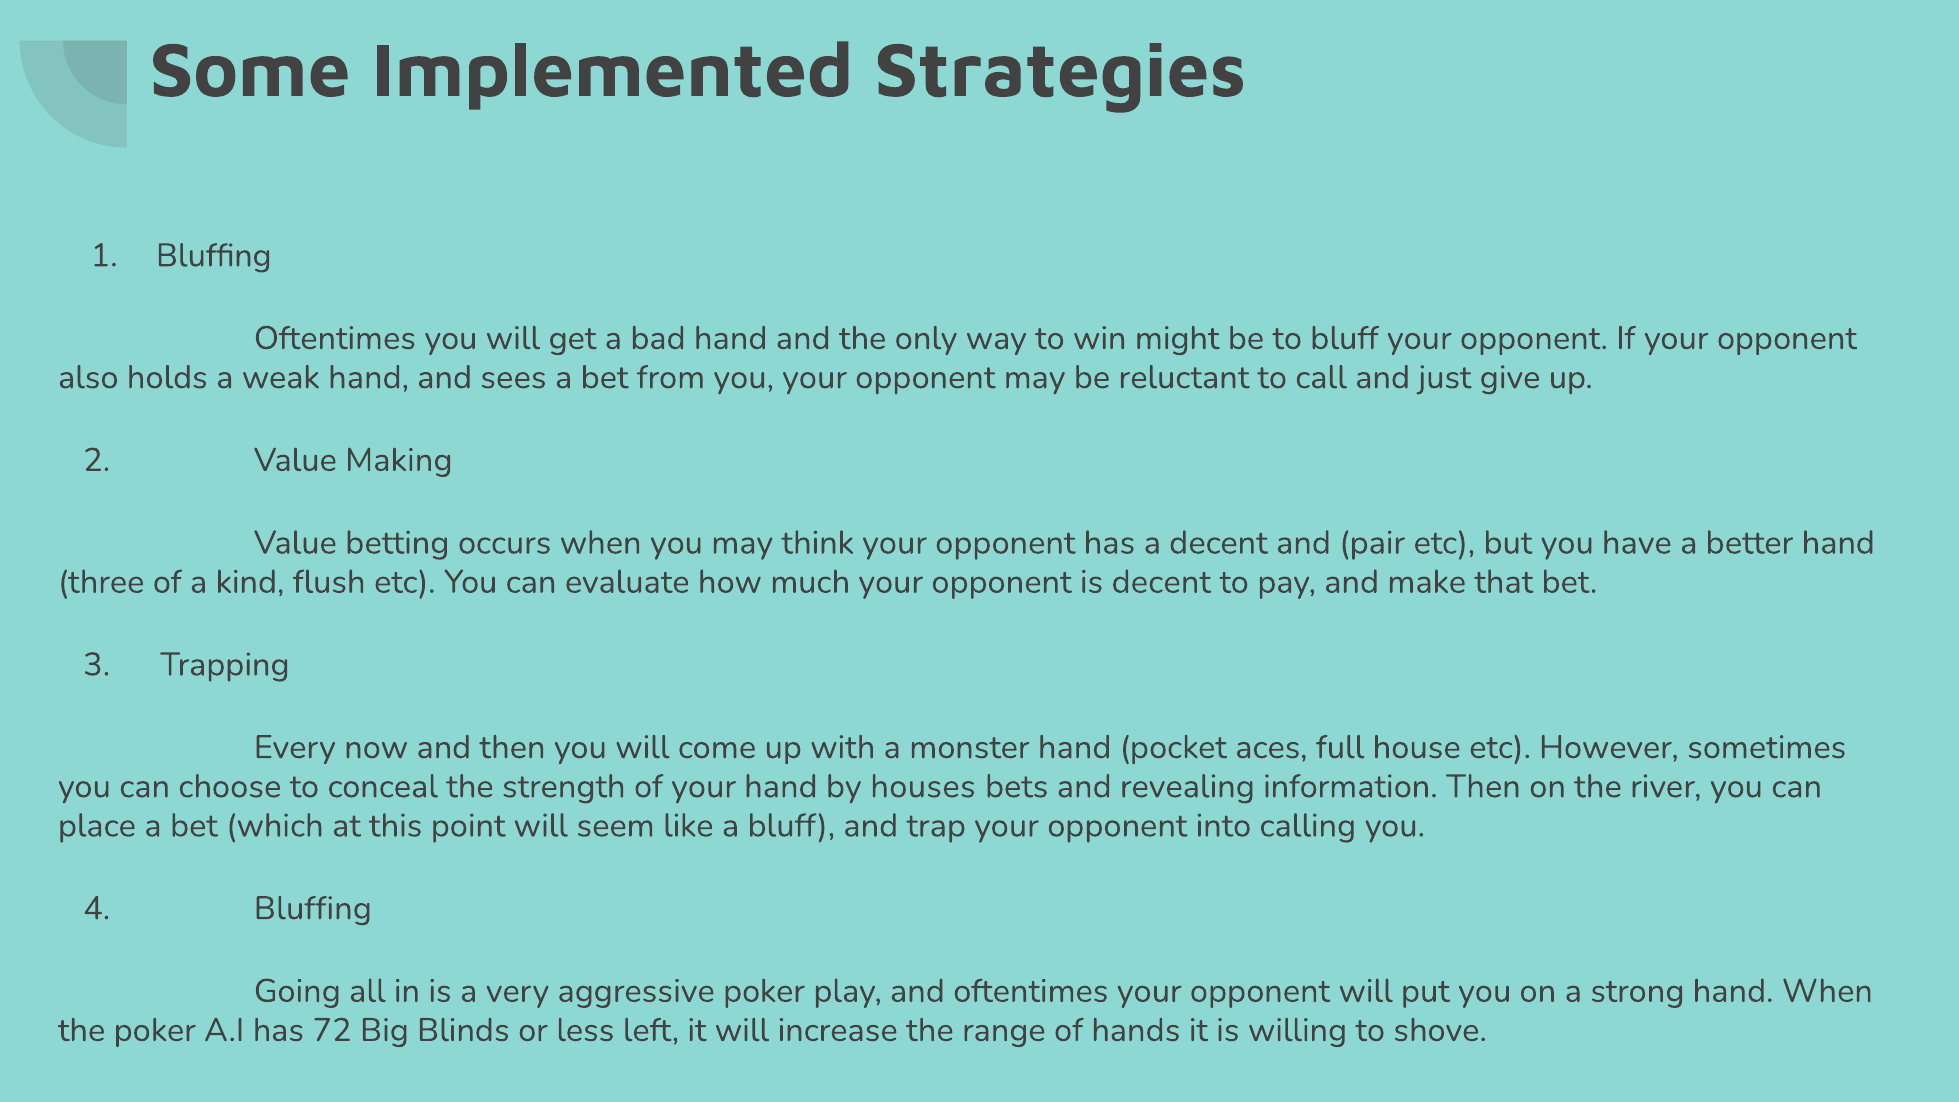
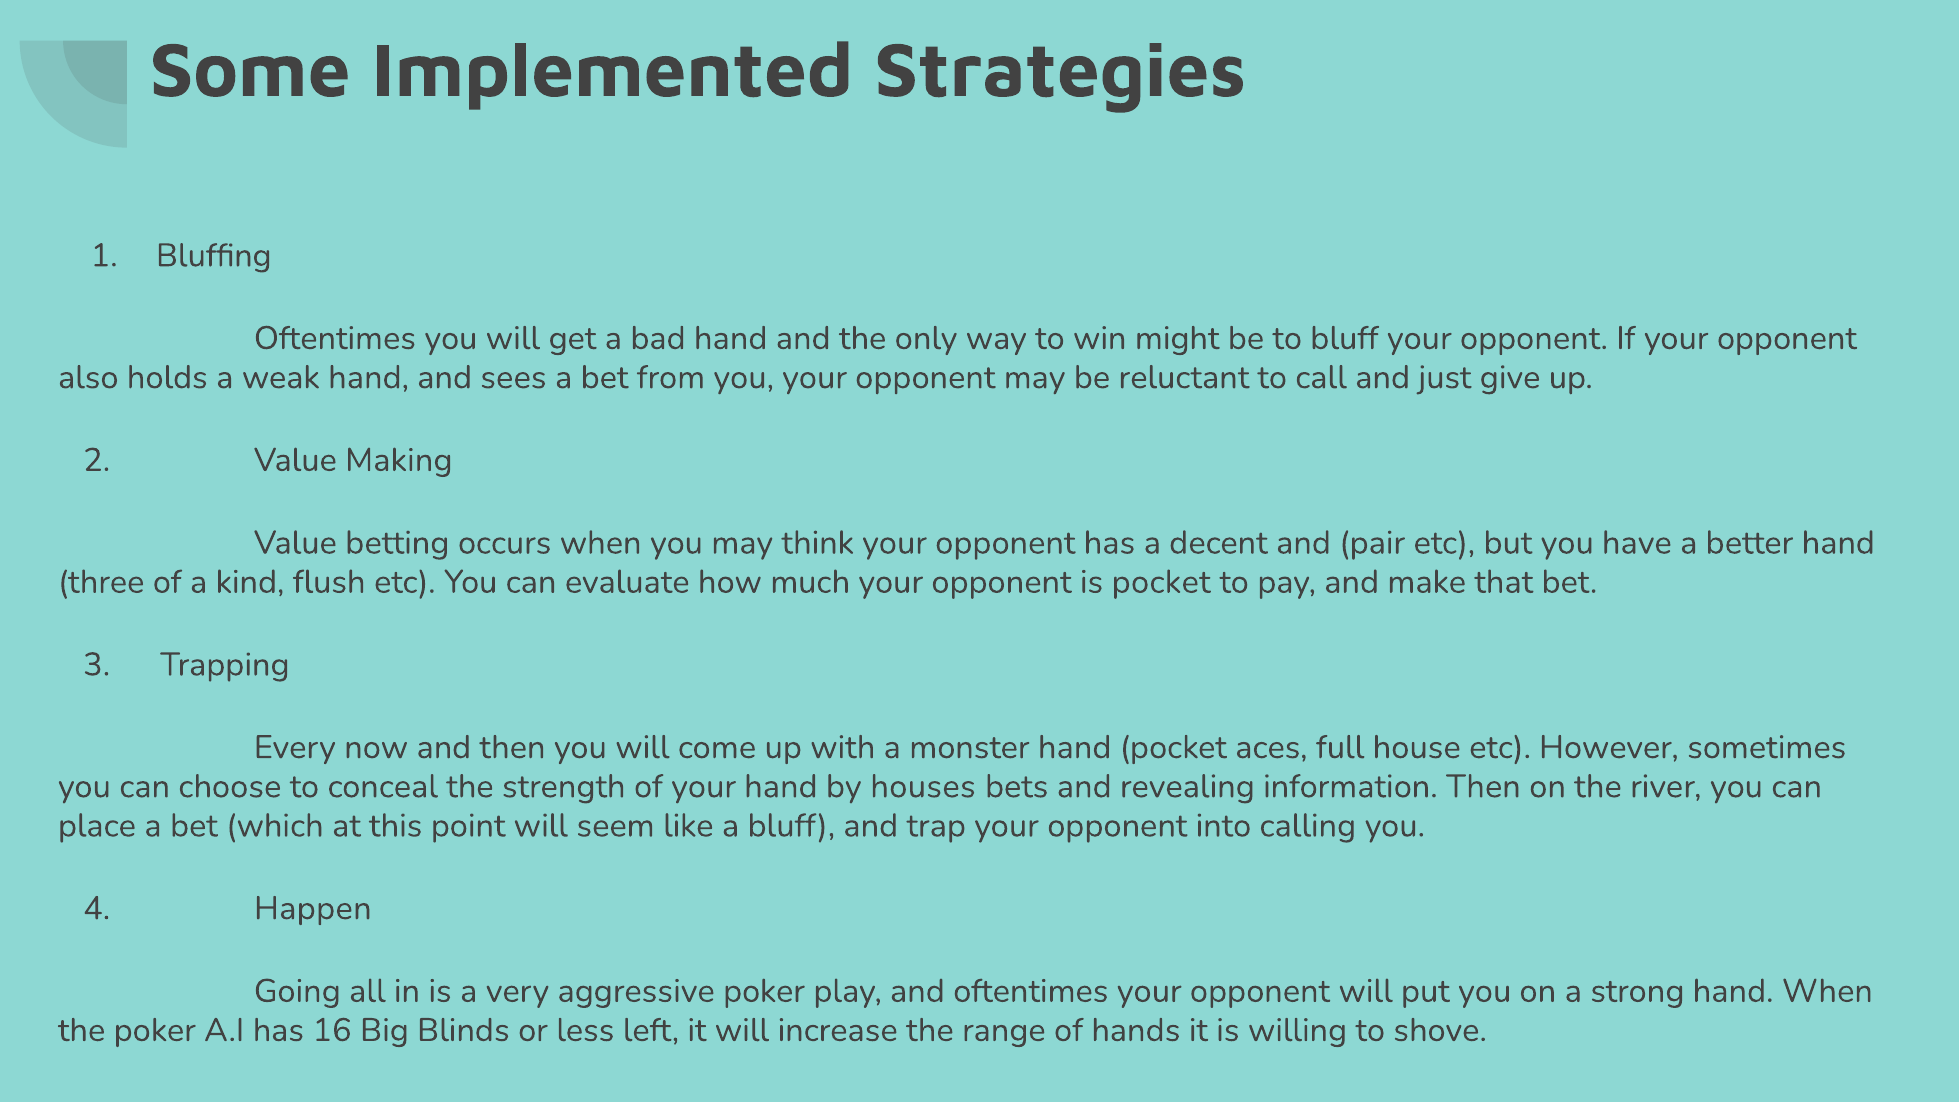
is decent: decent -> pocket (1161, 582)
4 Bluffing: Bluffing -> Happen (313, 908)
72: 72 -> 16 (332, 1030)
